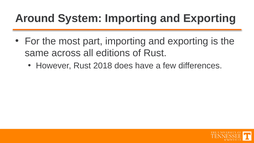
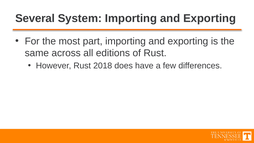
Around: Around -> Several (35, 18)
